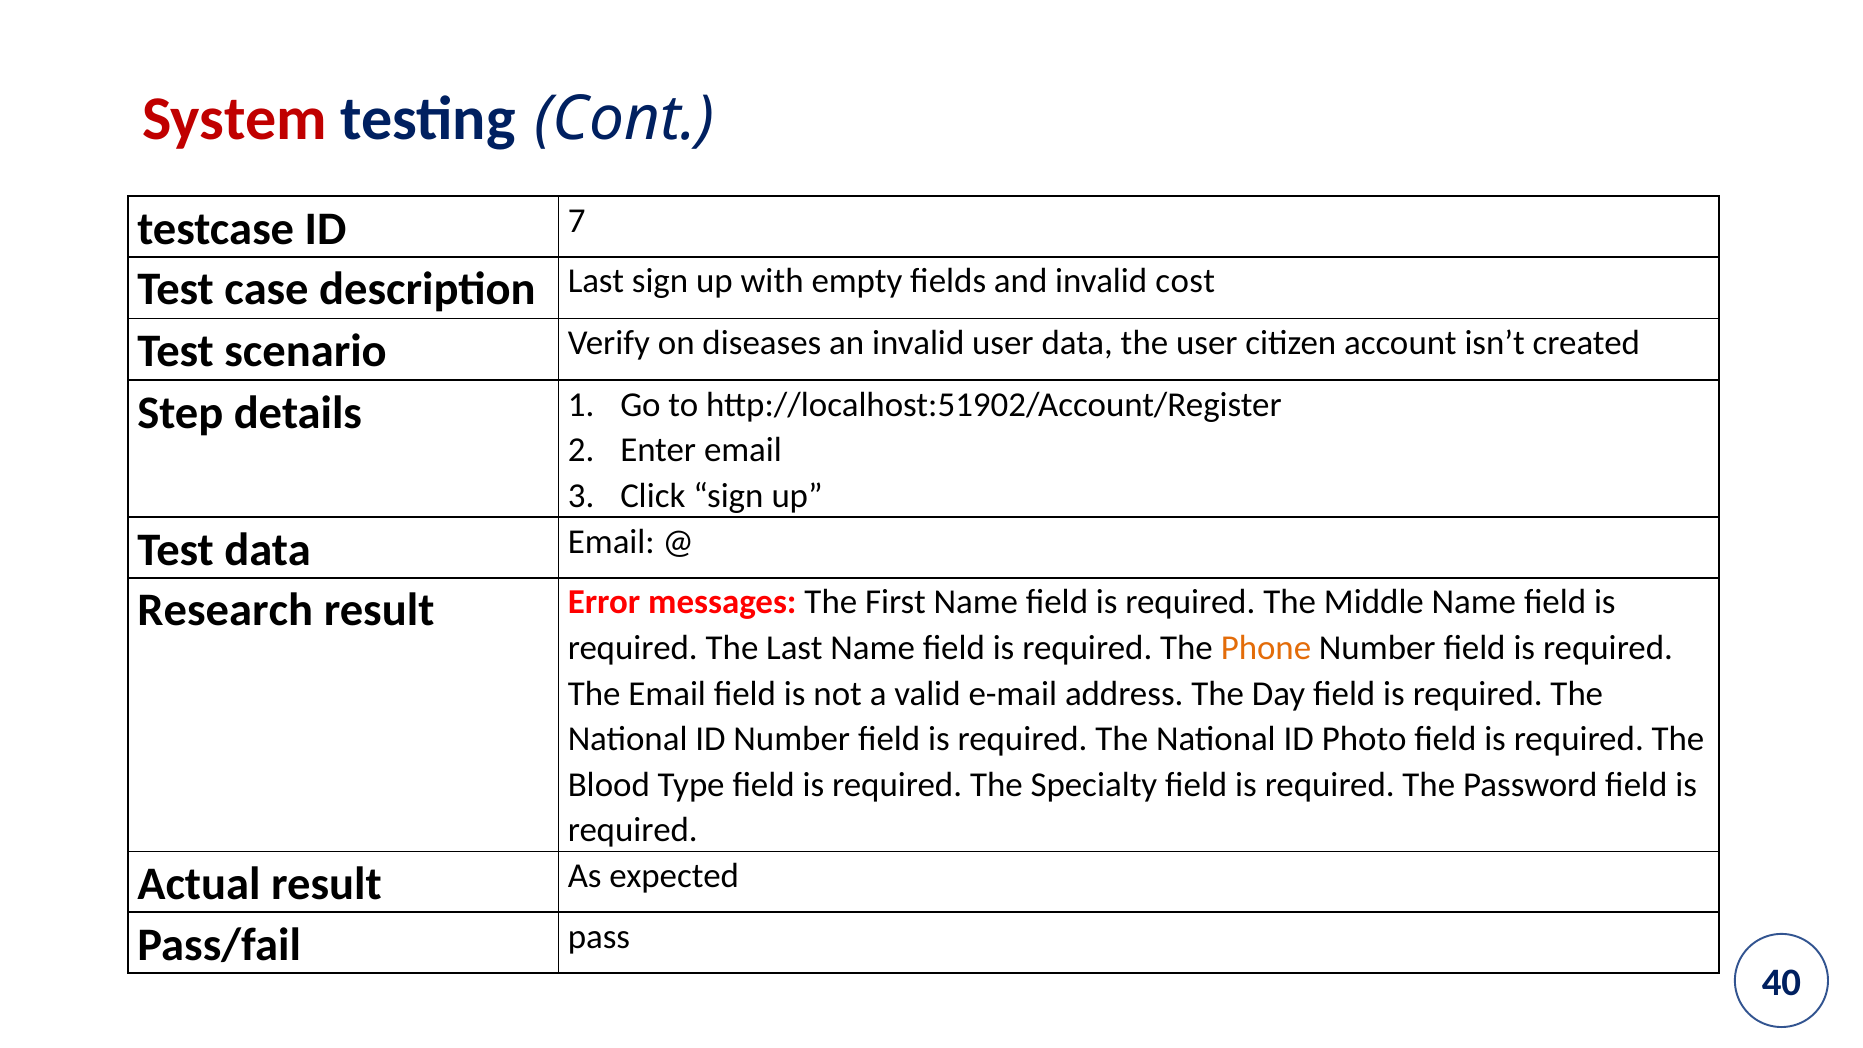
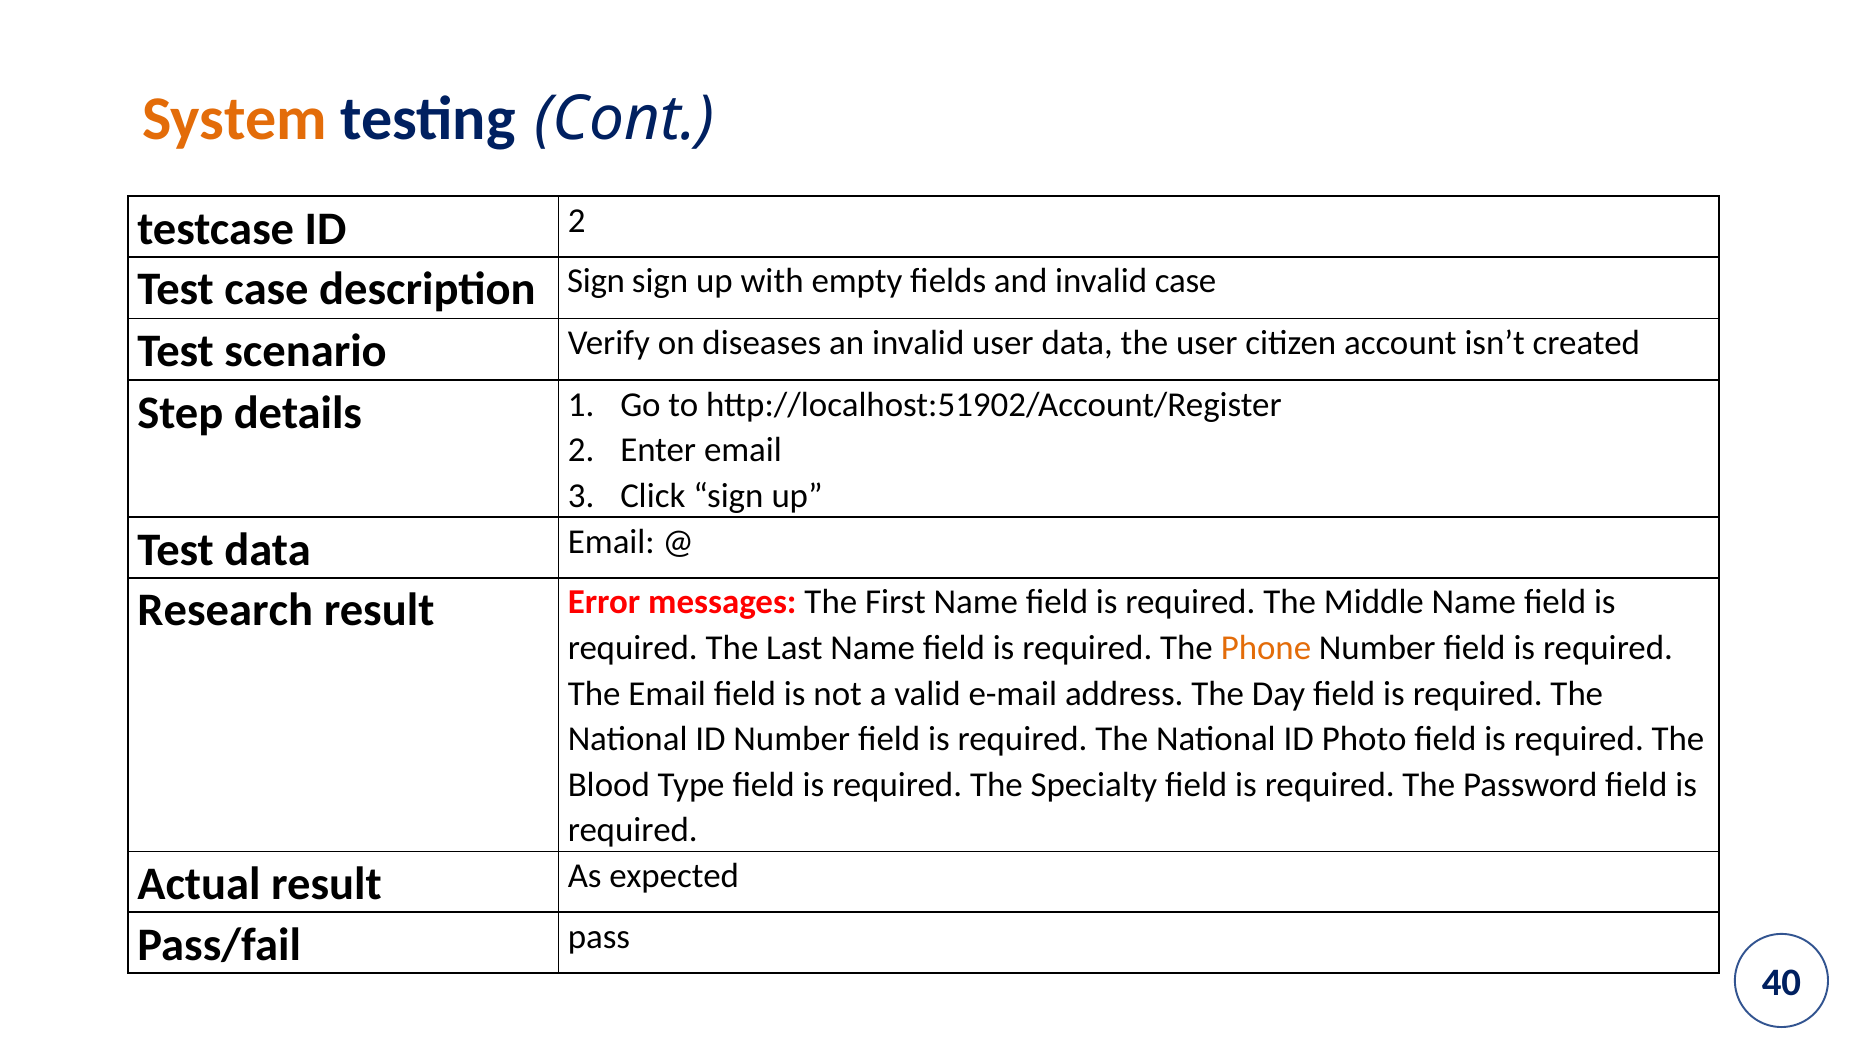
System colour: red -> orange (234, 119)
ID 7: 7 -> 2 (577, 221)
description Last: Last -> Sign (596, 281)
invalid cost: cost -> case (1186, 281)
